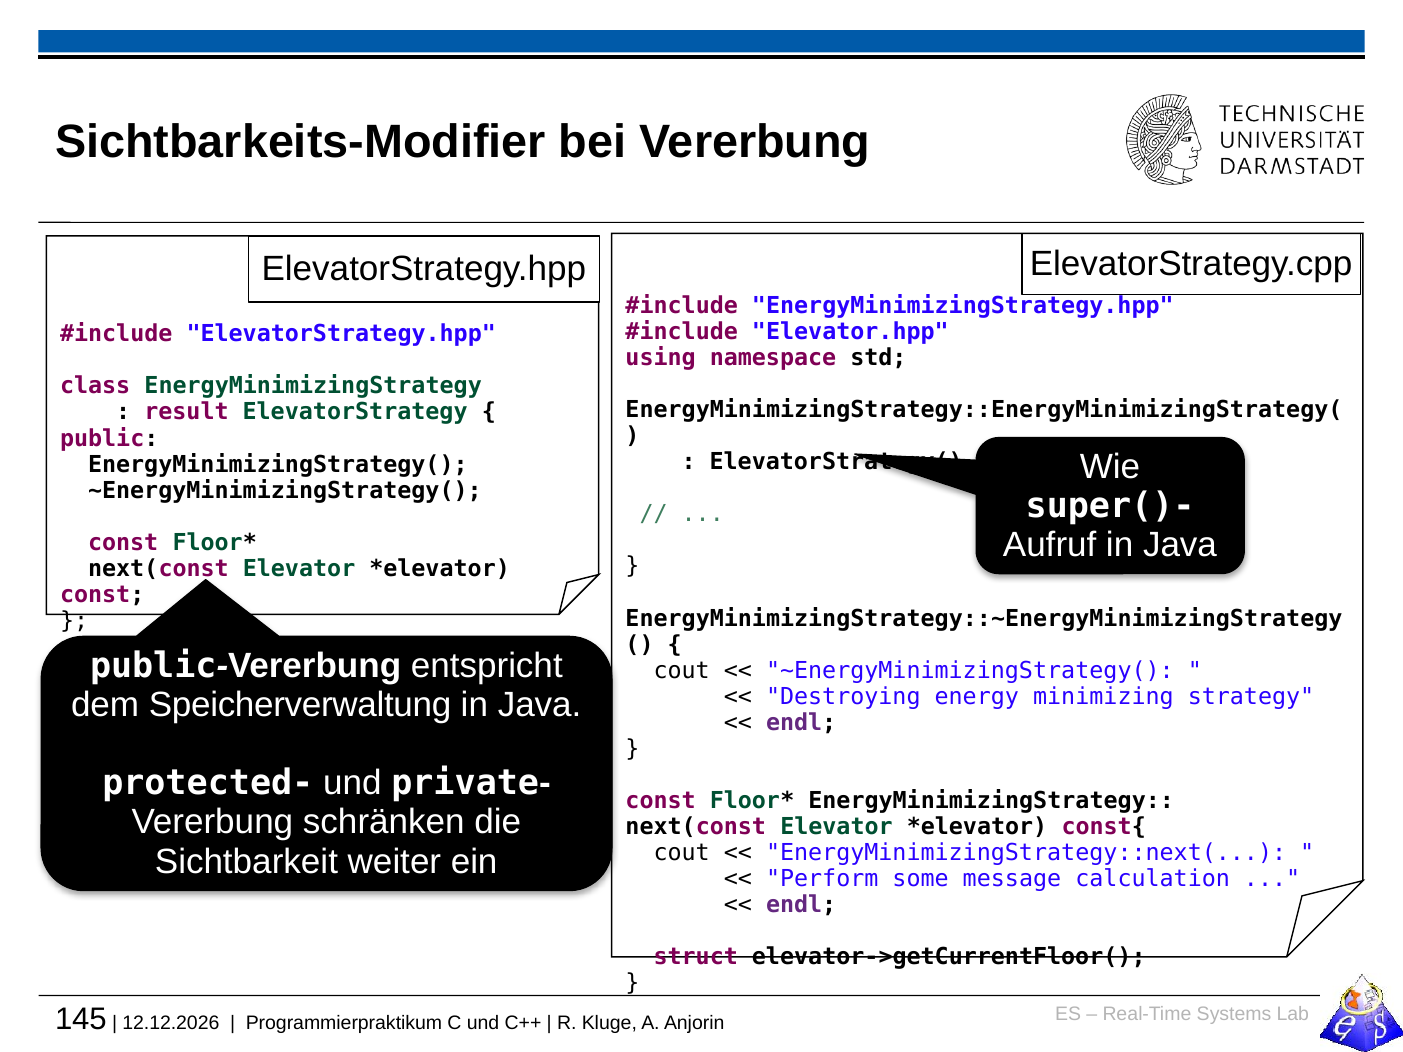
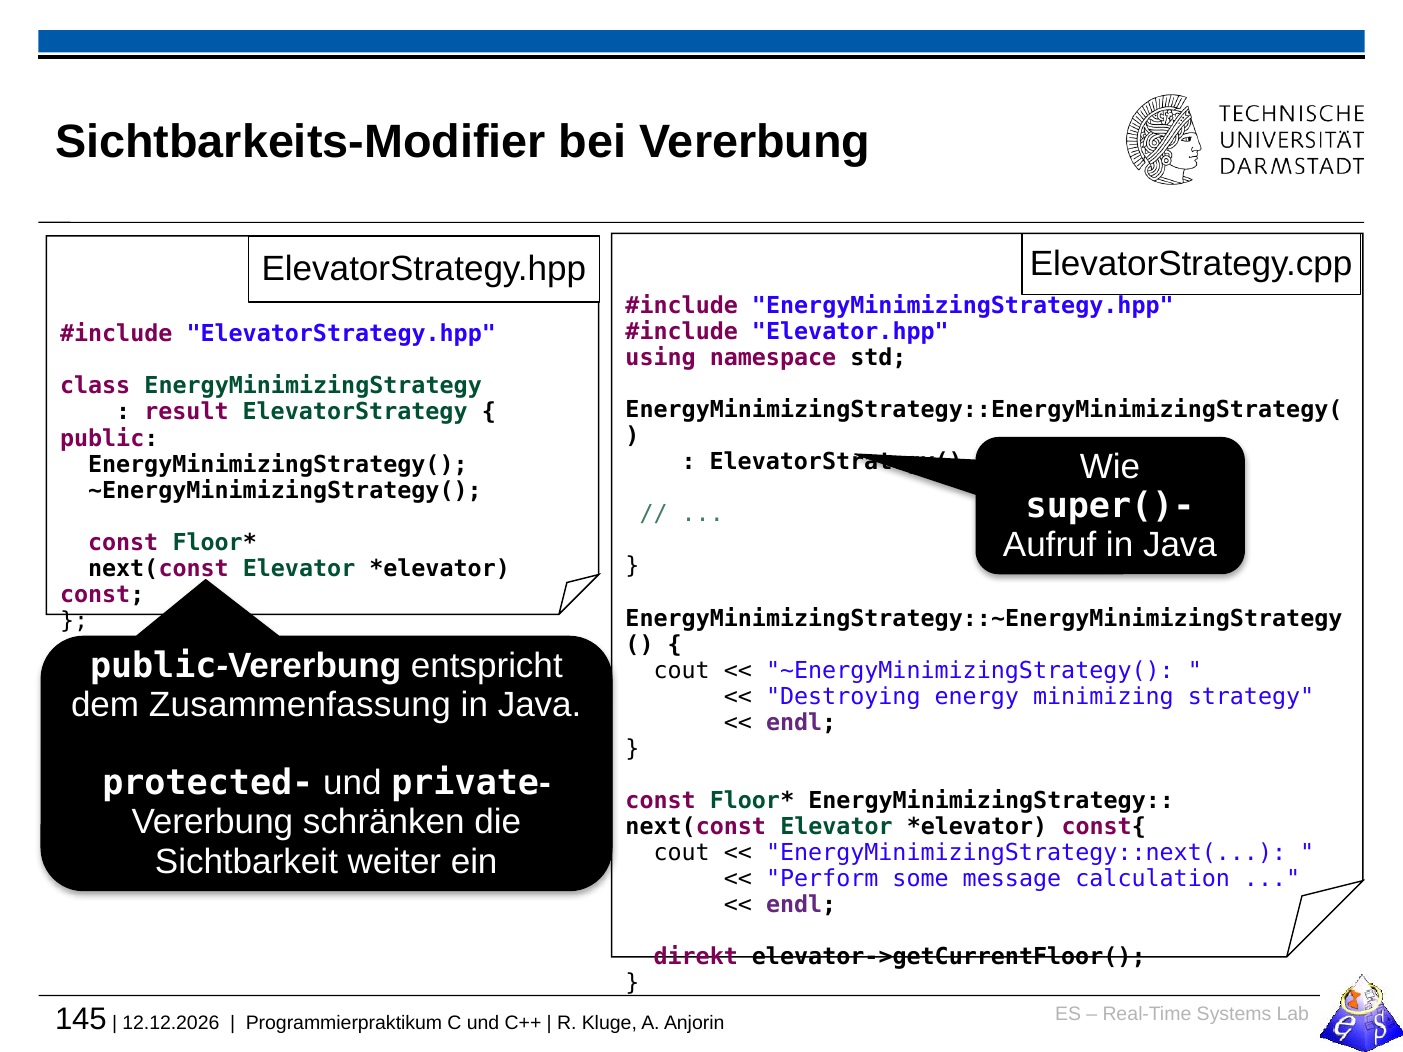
Speicherverwaltung: Speicherverwaltung -> Zusammenfassung (300, 705)
struct: struct -> direkt (696, 957)
